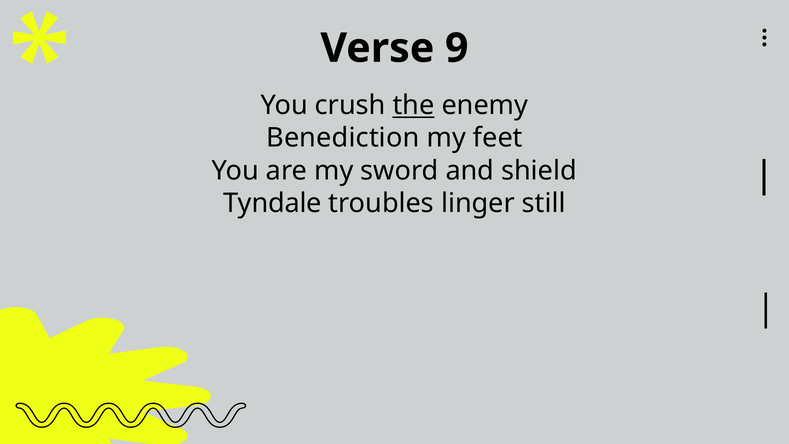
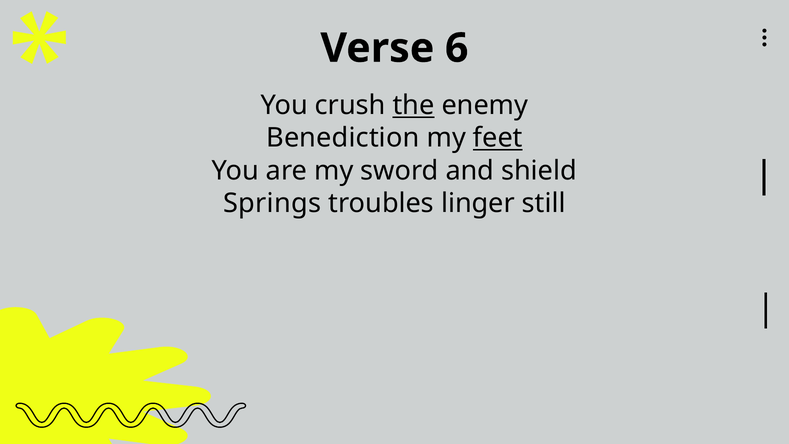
9: 9 -> 6 (457, 48)
feet underline: none -> present (498, 138)
Tyndale: Tyndale -> Springs (272, 203)
